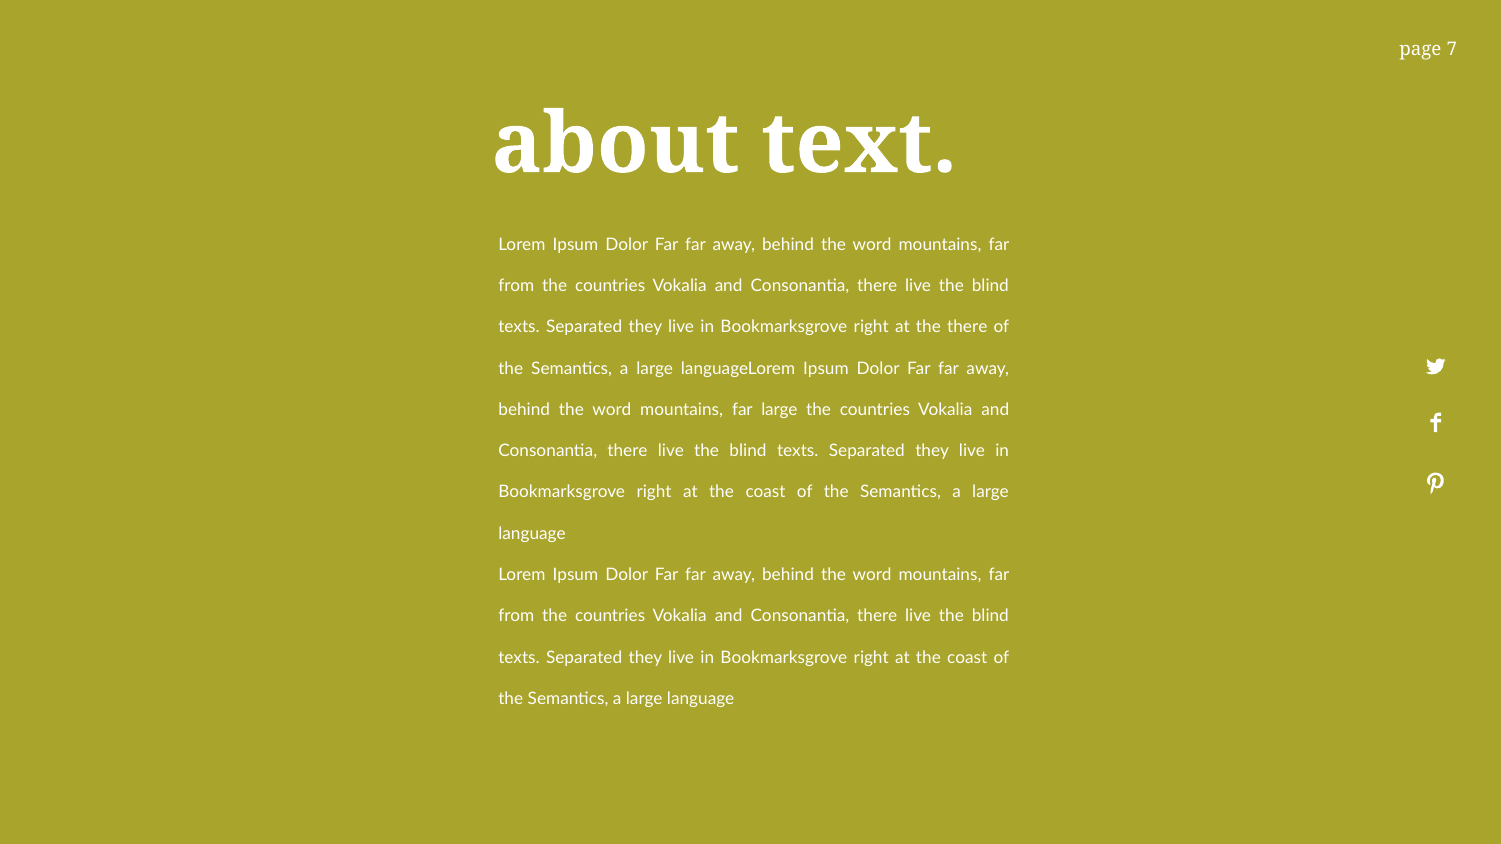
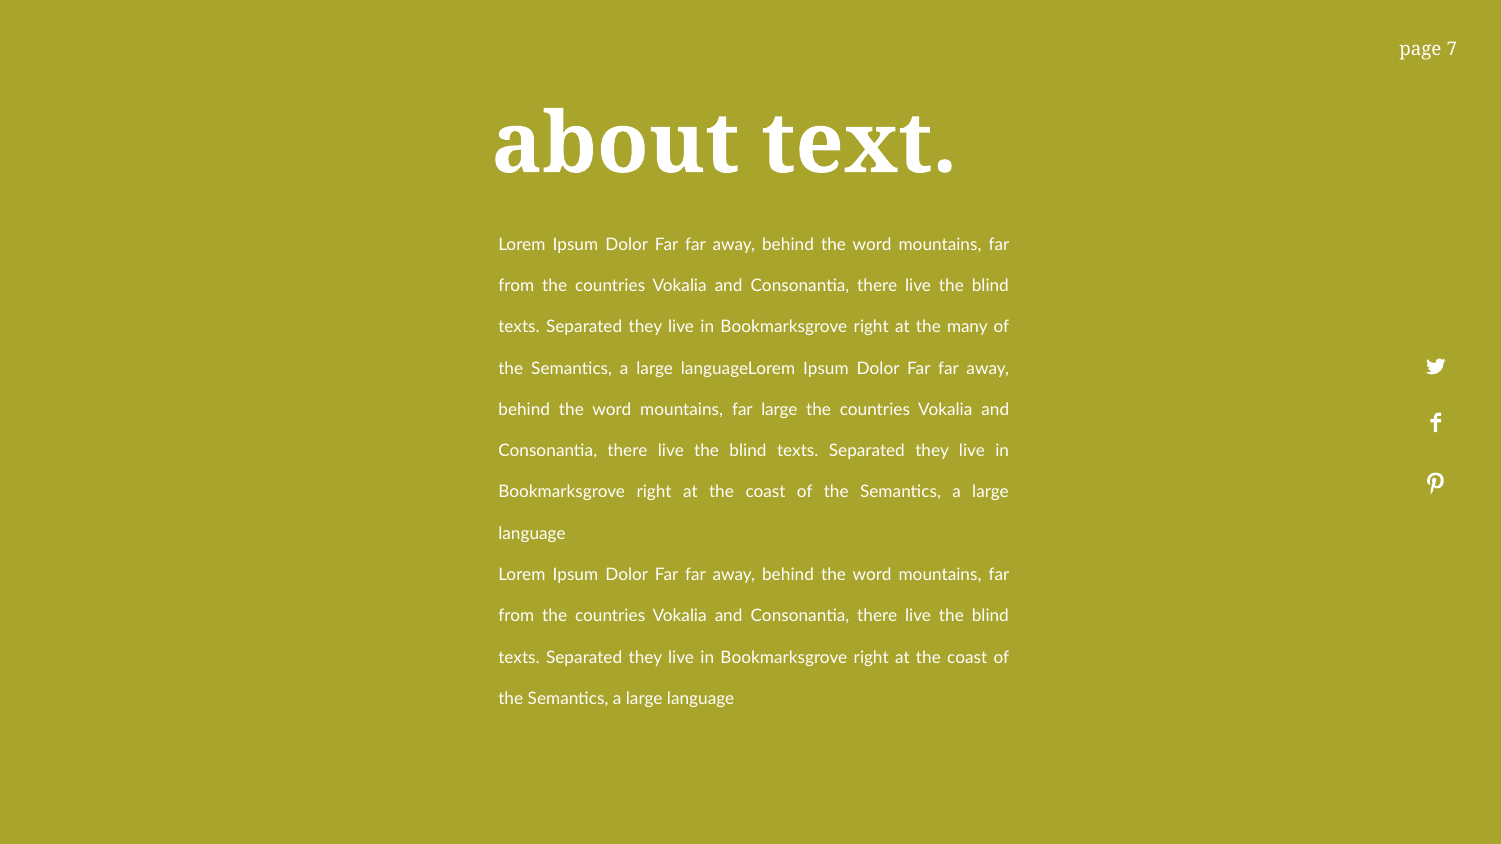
the there: there -> many (967, 327)
